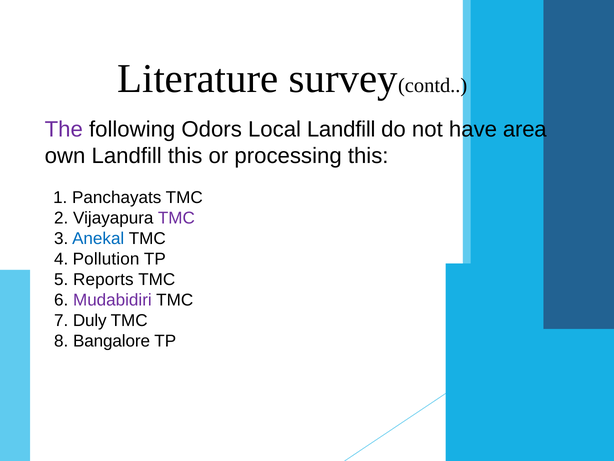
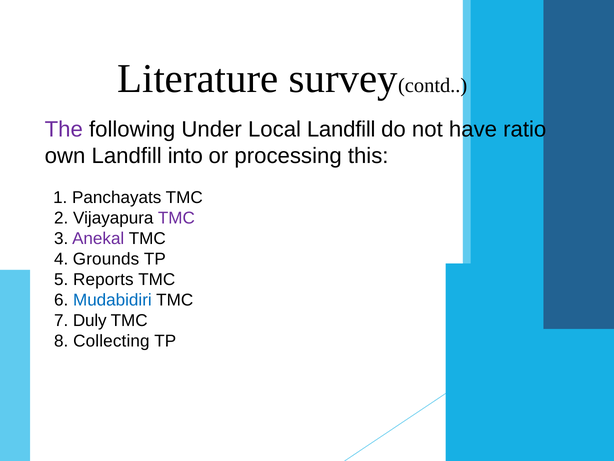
Odors: Odors -> Under (212, 129)
area: area -> ratio (525, 129)
Landfill this: this -> into (185, 156)
Anekal colour: blue -> purple (98, 238)
Pollution: Pollution -> Grounds (106, 259)
Mudabidiri colour: purple -> blue (112, 300)
Bangalore: Bangalore -> Collecting (111, 341)
